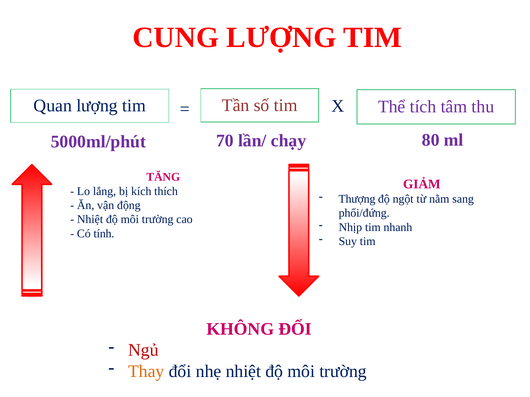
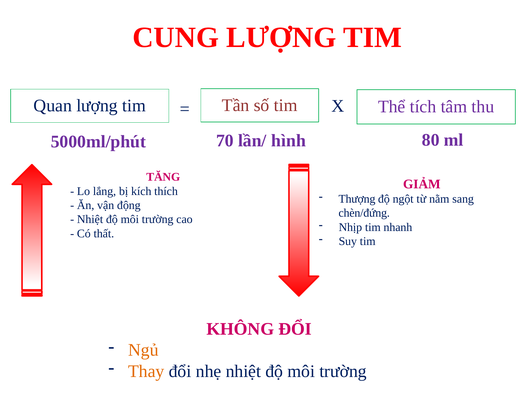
chạy: chạy -> hình (289, 141)
phối/đứng: phối/đứng -> chèn/đứng (364, 213)
tính: tính -> thất (104, 234)
Ngủ colour: red -> orange (143, 351)
